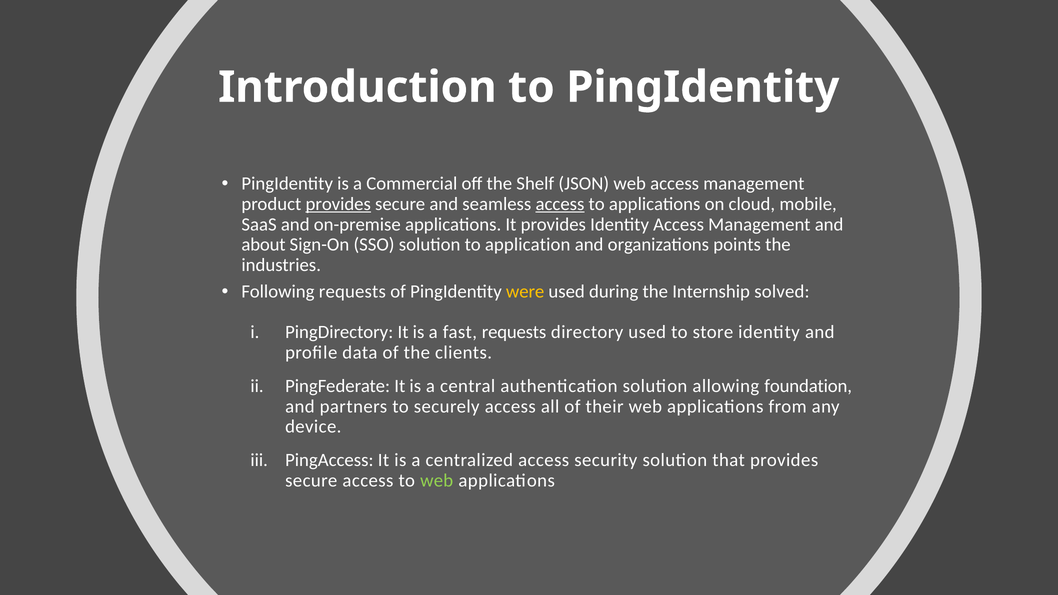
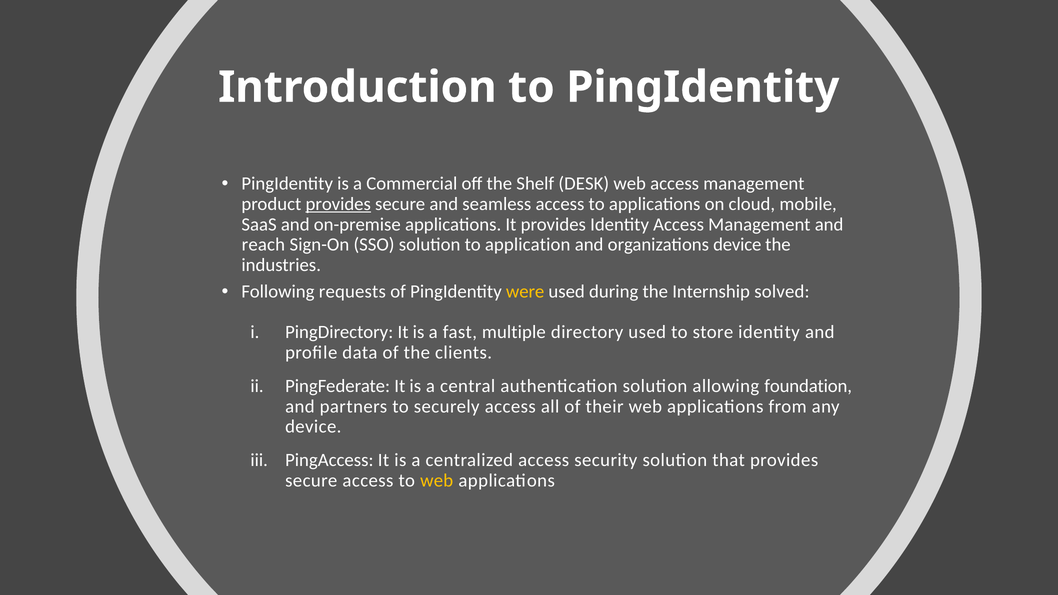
JSON: JSON -> DESK (584, 184)
access underline: present -> none (560, 204)
about: about -> reach (263, 245)
organizations points: points -> device (737, 245)
fast requests: requests -> multiple (514, 332)
web colour: light green -> yellow (437, 480)
